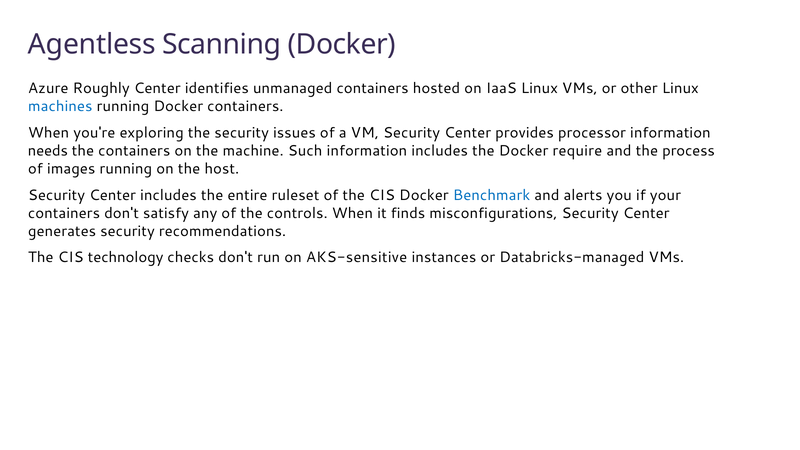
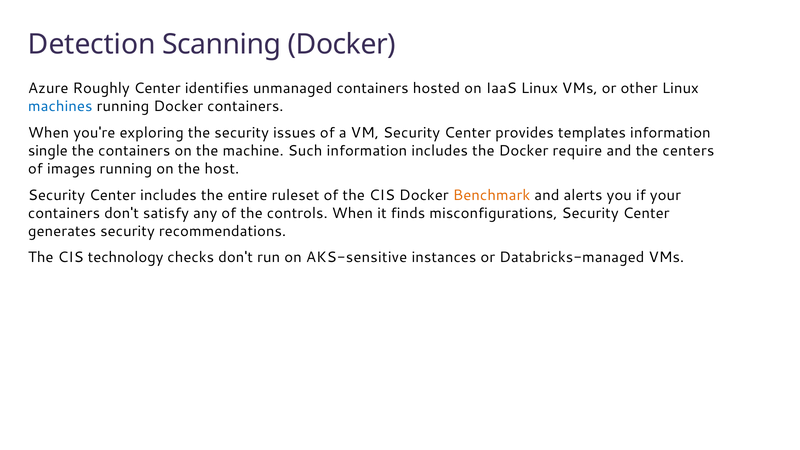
Agentless: Agentless -> Detection (92, 44)
processor: processor -> templates (592, 133)
needs: needs -> single (48, 151)
process: process -> centers (688, 151)
Benchmark colour: blue -> orange (492, 195)
